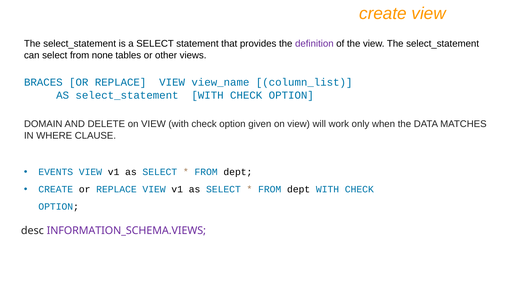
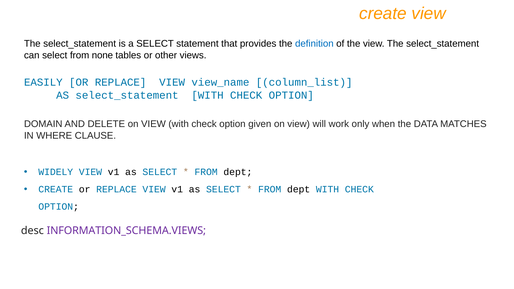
definition colour: purple -> blue (314, 44)
BRACES: BRACES -> EASILY (43, 82)
EVENTS: EVENTS -> WIDELY (56, 172)
